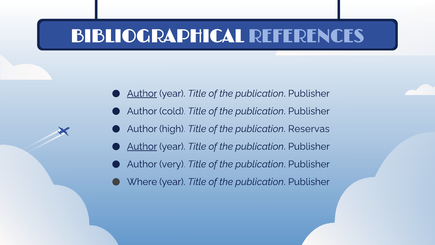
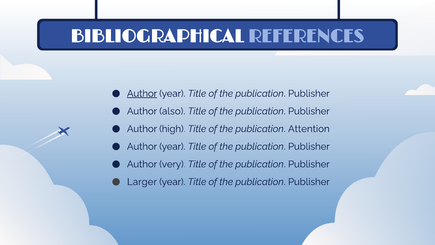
cold: cold -> also (172, 111)
Reservas: Reservas -> Attention (309, 129)
Author underline: present -> none (142, 146)
Where: Where -> Larger (142, 182)
